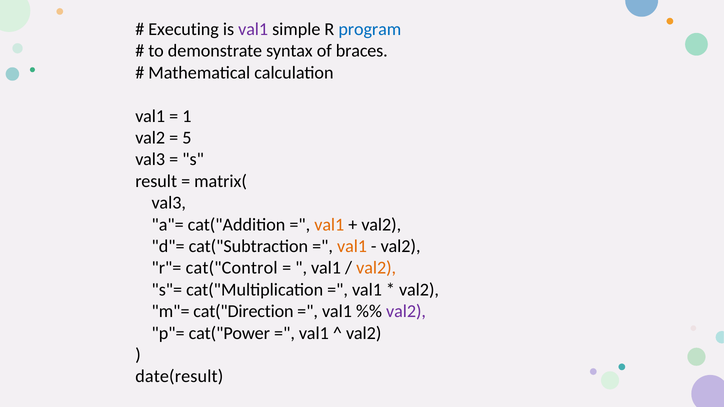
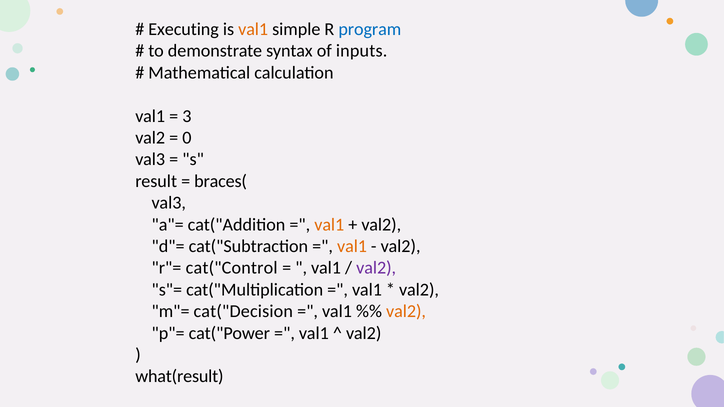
val1 colour: purple -> orange (253, 29)
braces: braces -> inputs (362, 51)
1: 1 -> 3 (187, 116)
5: 5 -> 0 (187, 138)
matrix(: matrix( -> braces( (221, 181)
val2 colour: orange -> purple (376, 268)
cat("Direction: cat("Direction -> cat("Decision (243, 312)
val2 colour: purple -> orange (406, 312)
date(result: date(result -> what(result (179, 377)
